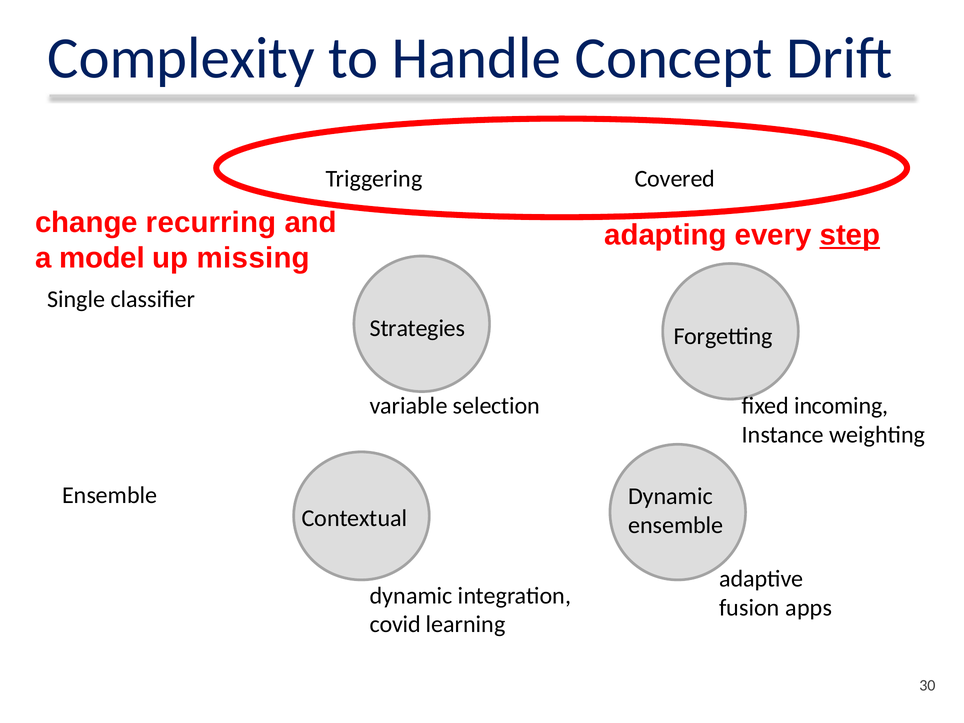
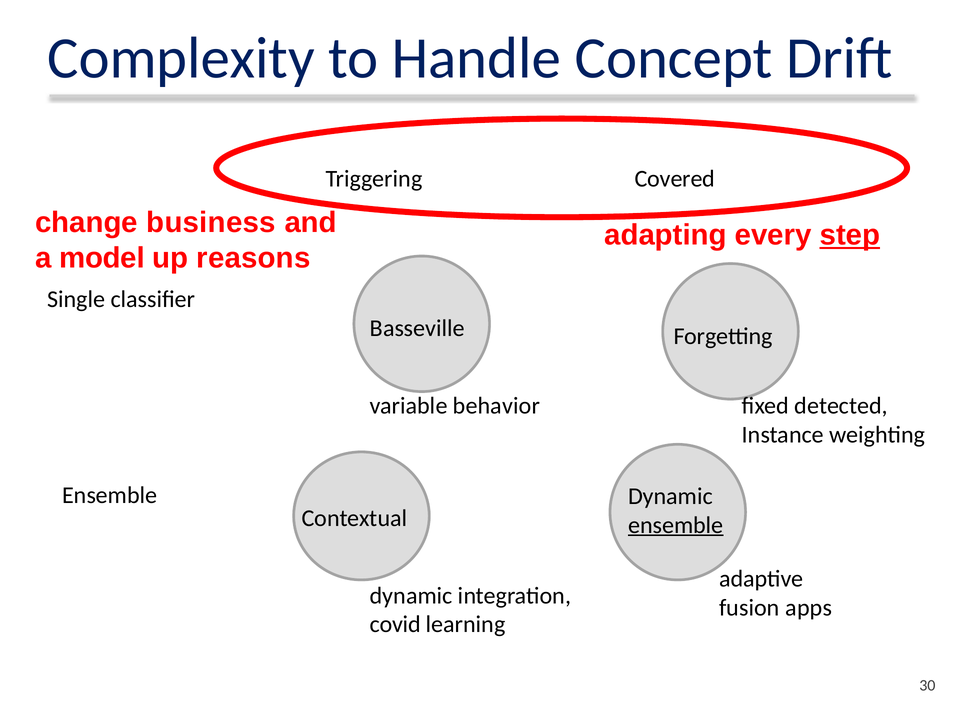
recurring: recurring -> business (211, 223)
missing: missing -> reasons (253, 258)
Strategies: Strategies -> Basseville (417, 328)
selection: selection -> behavior (496, 406)
incoming: incoming -> detected (841, 406)
ensemble underline: none -> present (676, 525)
